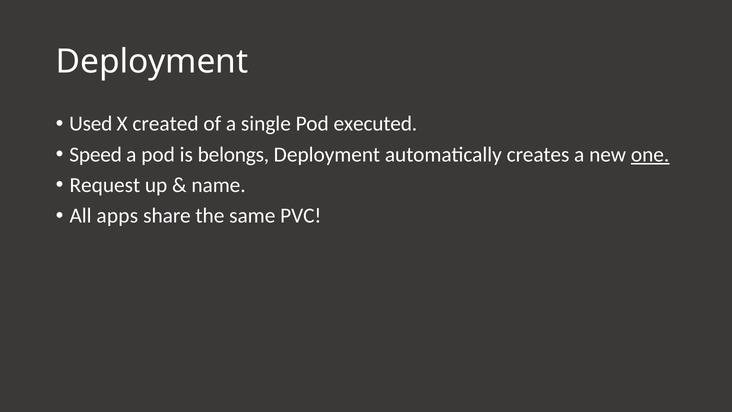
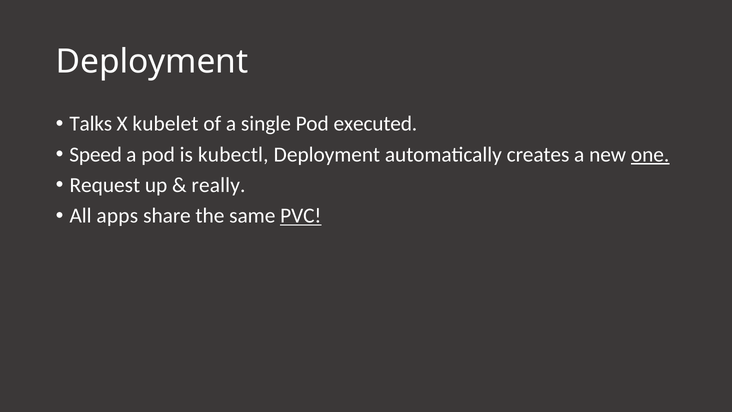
Used: Used -> Talks (91, 124)
created: created -> kubelet (165, 124)
belongs: belongs -> kubectl (233, 154)
name: name -> really (218, 185)
PVC underline: none -> present (301, 216)
